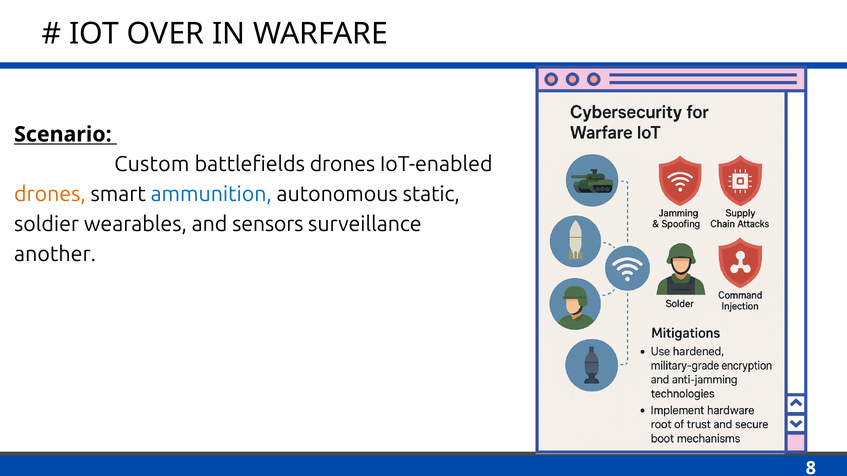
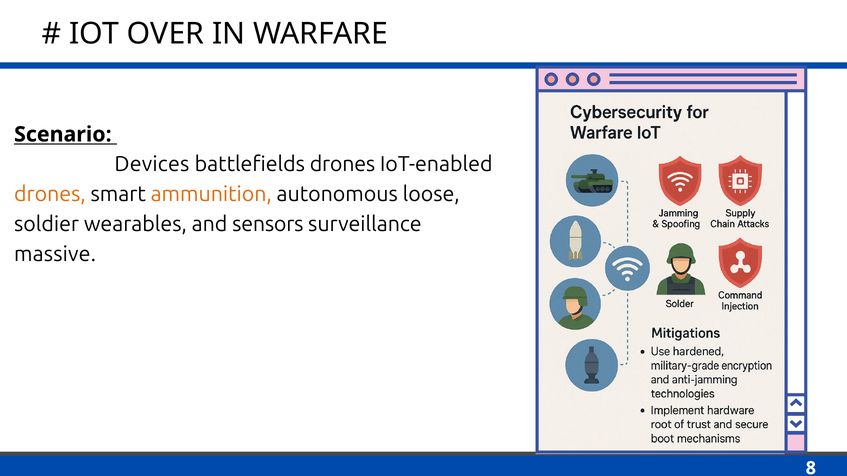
Custom: Custom -> Devices (152, 165)
ammunition colour: blue -> orange (211, 195)
static: static -> loose (431, 195)
another: another -> massive (55, 254)
